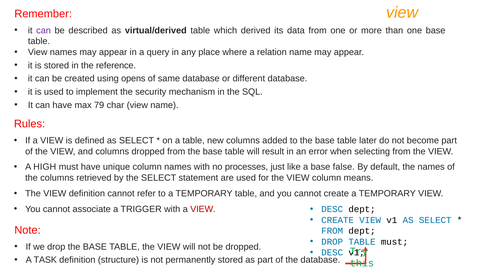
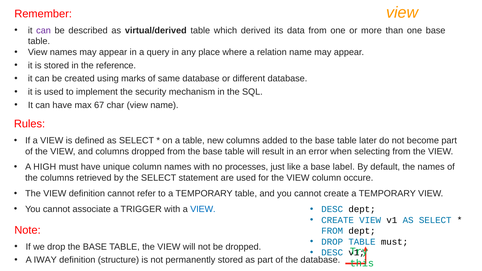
opens: opens -> marks (133, 79)
79: 79 -> 67 (99, 105)
false: false -> label (344, 167)
means: means -> occure (358, 178)
VIEW colour: red -> blue (203, 209)
TASK: TASK -> IWAY (45, 260)
